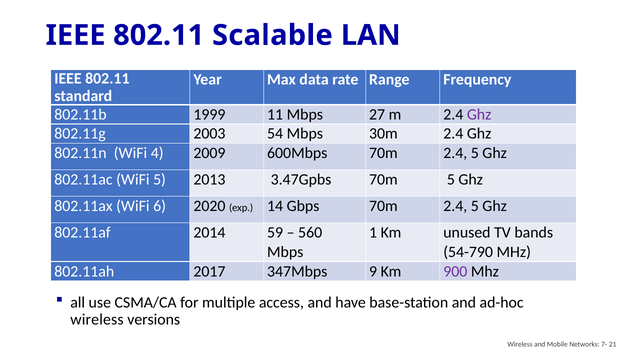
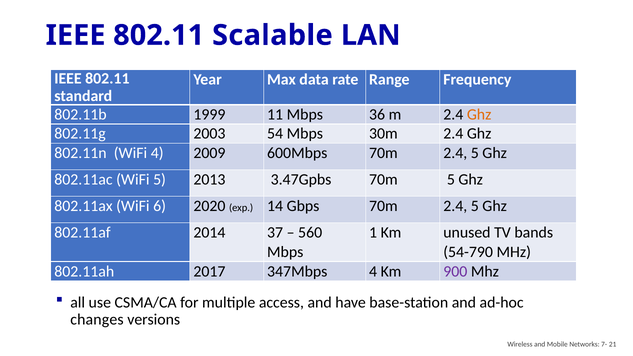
27: 27 -> 36 (377, 114)
Ghz colour: purple -> orange (479, 114)
59: 59 -> 37 (275, 233)
347Mbps 9: 9 -> 4 (373, 271)
wireless: wireless -> changes (97, 320)
